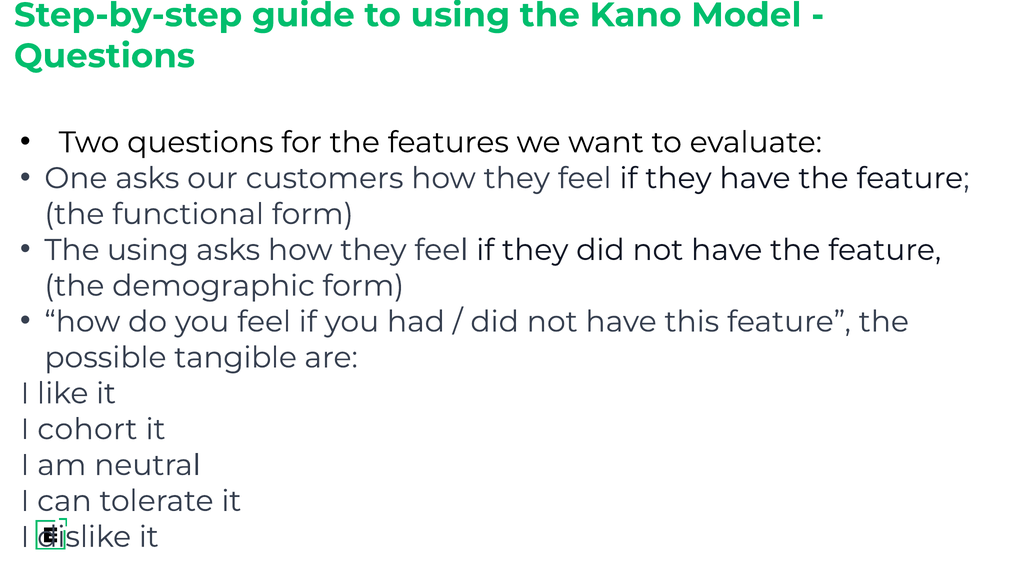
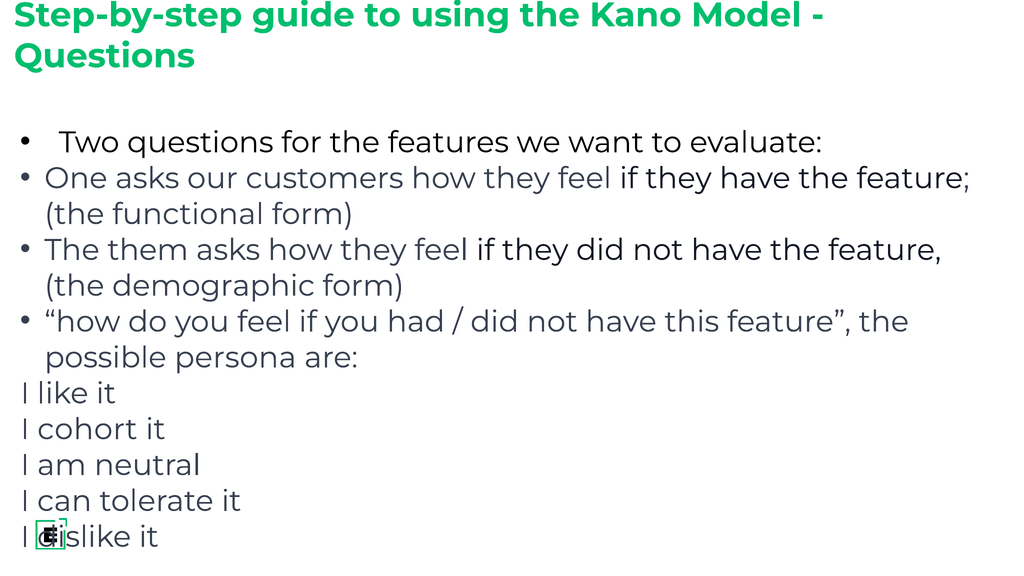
The using: using -> them (148, 250)
tangible: tangible -> persona (235, 358)
